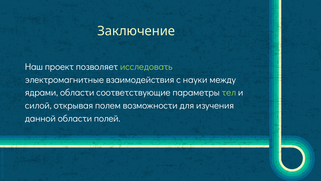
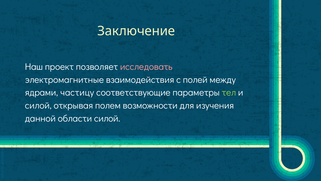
исследовать colour: light green -> pink (146, 67)
науки: науки -> полей (195, 80)
ядрами области: области -> частицу (77, 92)
области полей: полей -> силой (107, 118)
